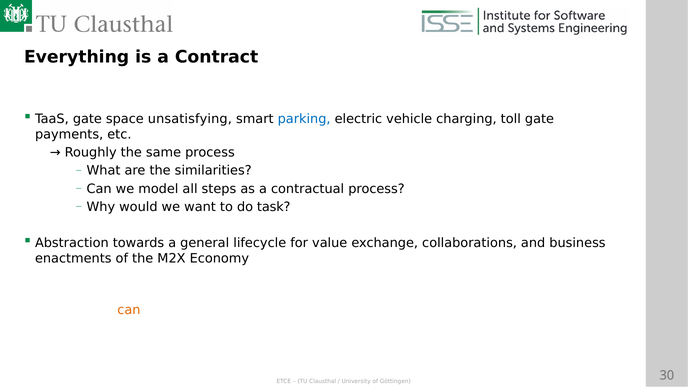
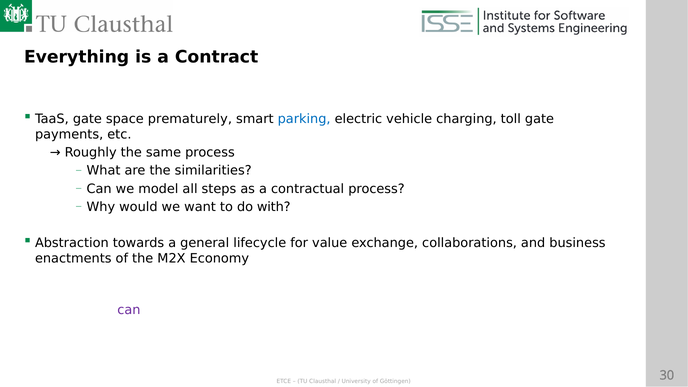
unsatisfying: unsatisfying -> prematurely (190, 119)
task: task -> with (274, 207)
can colour: orange -> purple (129, 310)
